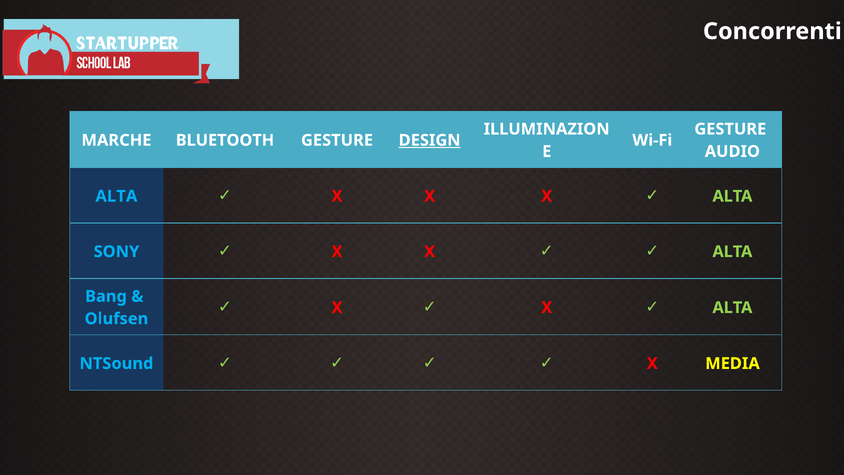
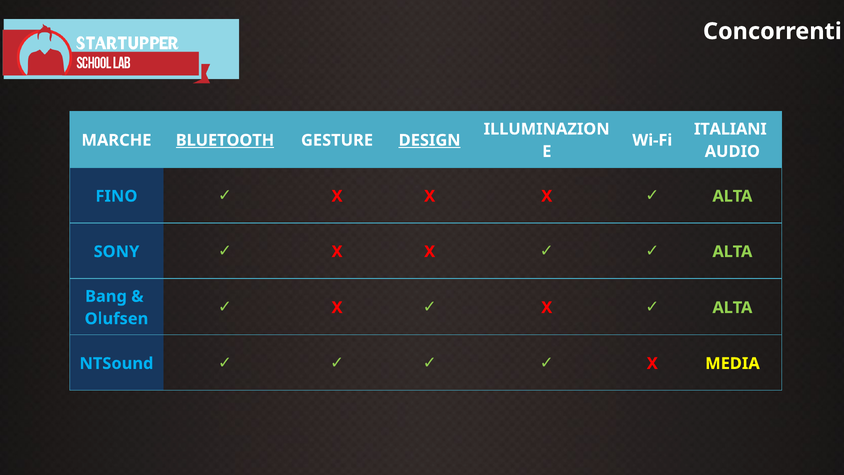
GESTURE: GESTURE -> ITALIANI (730, 129)
BLUETOOTH underline: none -> present (225, 140)
ALTA: ALTA -> FINO (116, 196)
